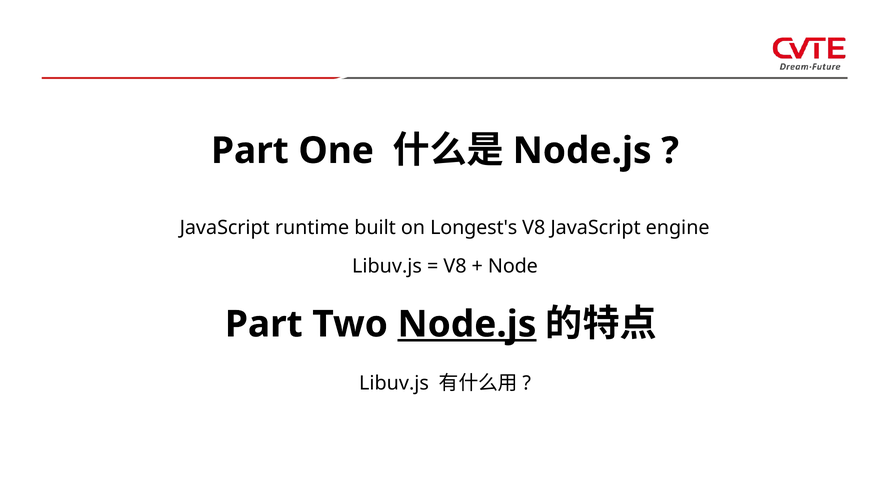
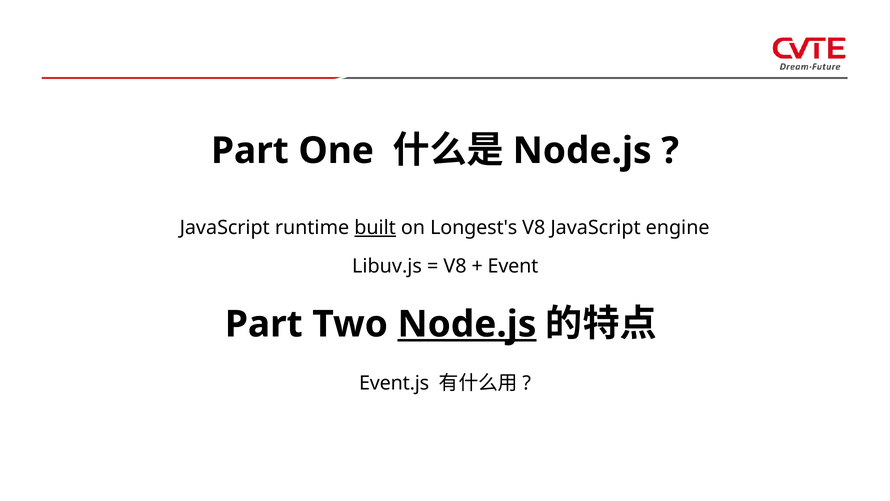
built underline: none -> present (375, 228)
Node: Node -> Event (513, 266)
Libuv.js: Libuv.js -> Event.js (394, 383)
